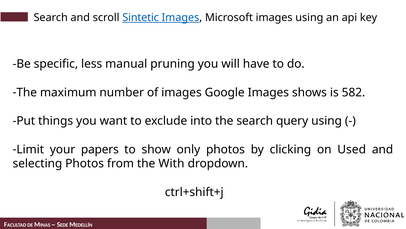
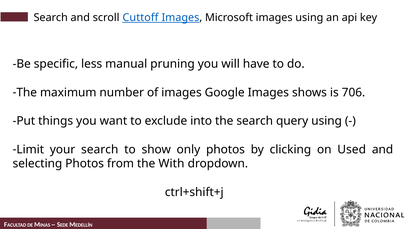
Sintetic: Sintetic -> Cuttoff (141, 17)
582: 582 -> 706 (353, 92)
your papers: papers -> search (100, 149)
